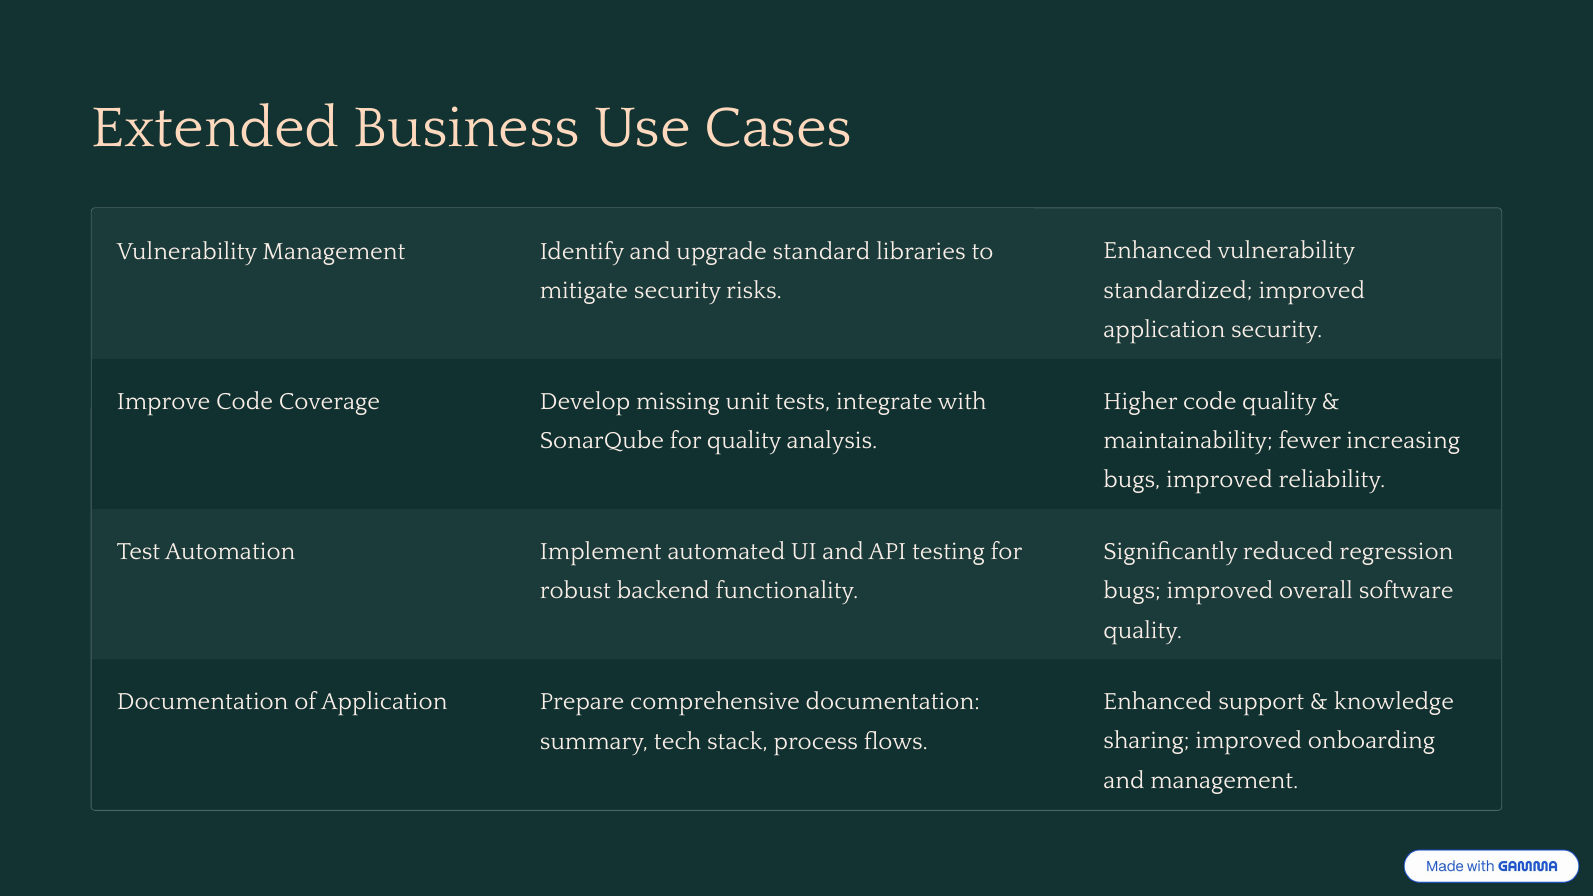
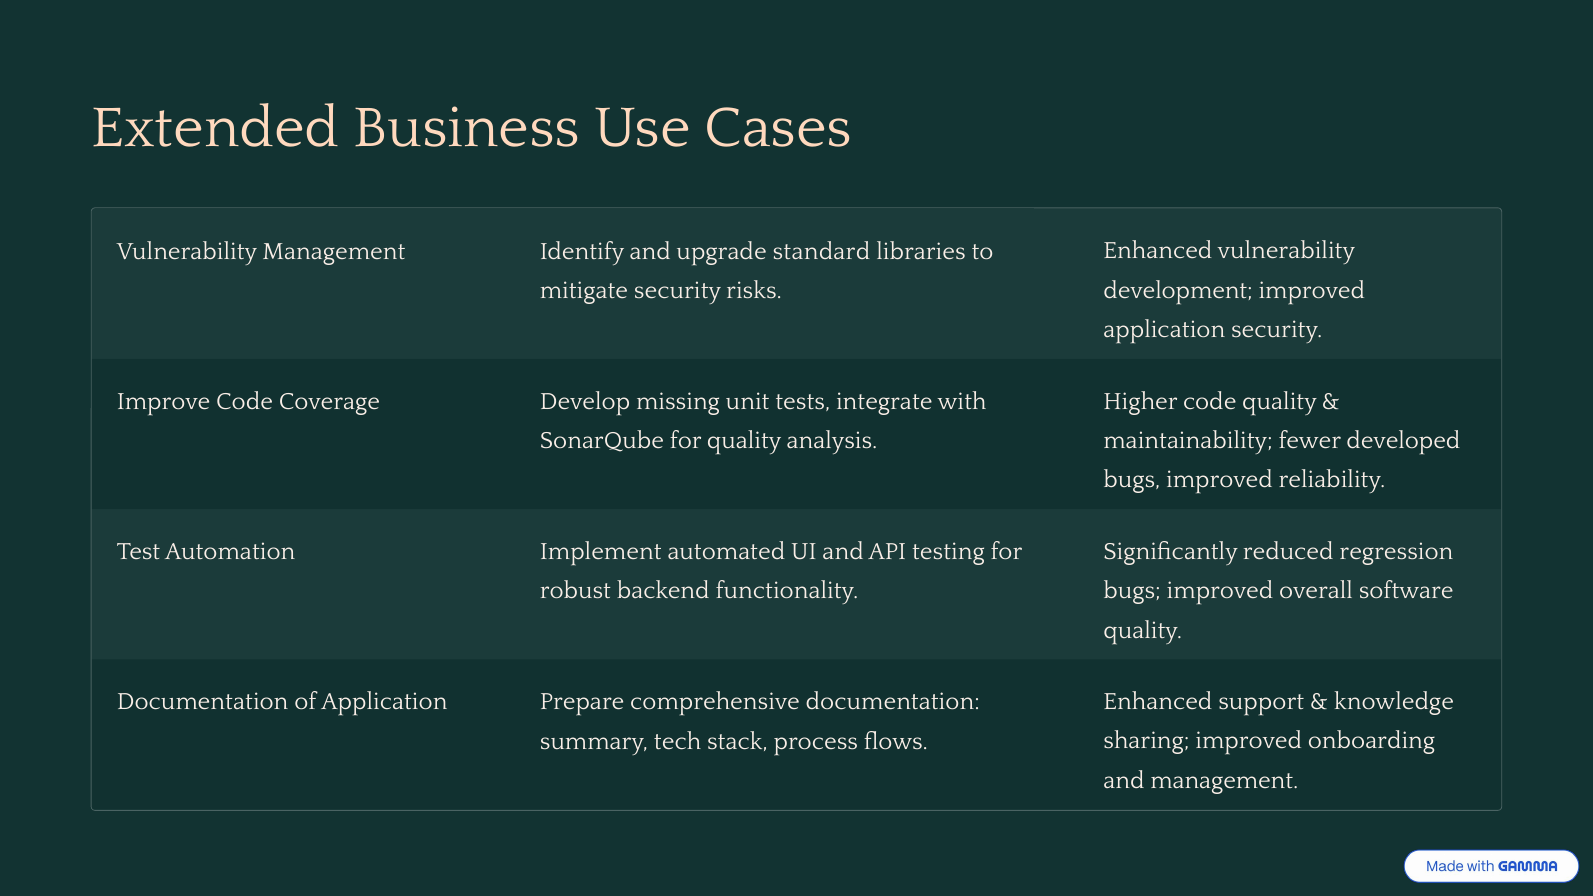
standardized: standardized -> development (1178, 290)
increasing: increasing -> developed (1403, 441)
